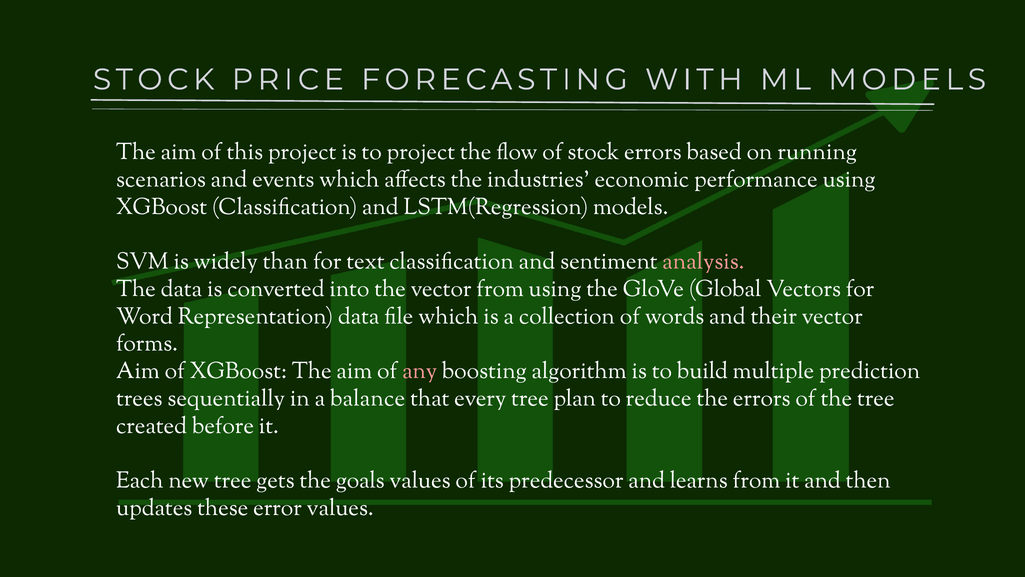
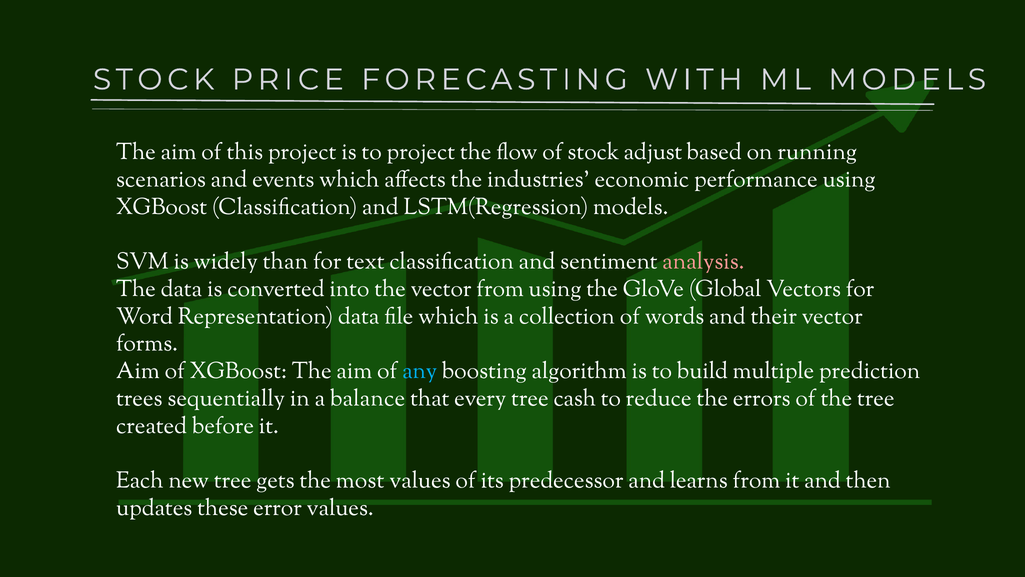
stock errors: errors -> adjust (653, 152)
any colour: pink -> light blue (420, 370)
plan: plan -> cash (575, 398)
goals: goals -> most (360, 480)
